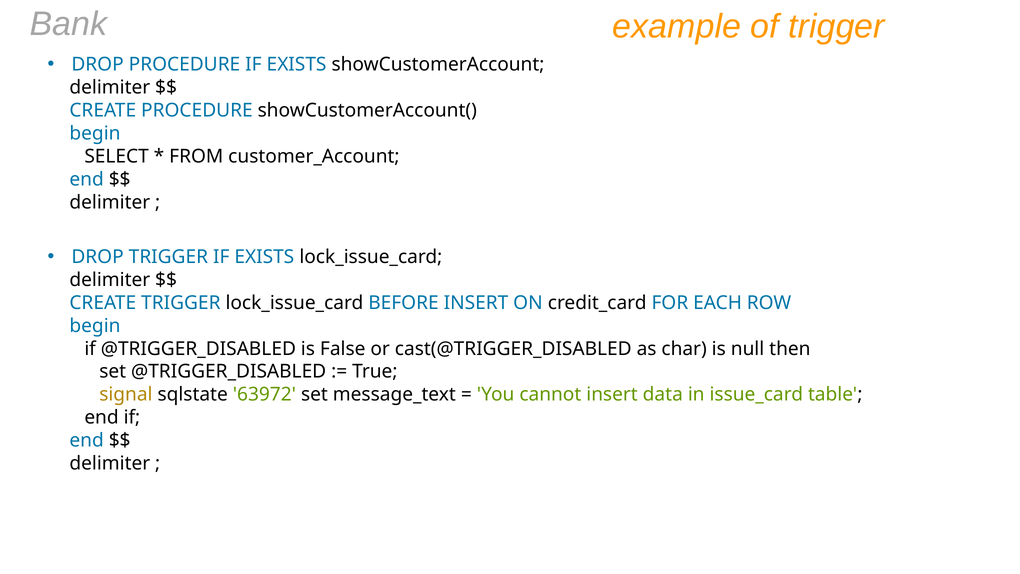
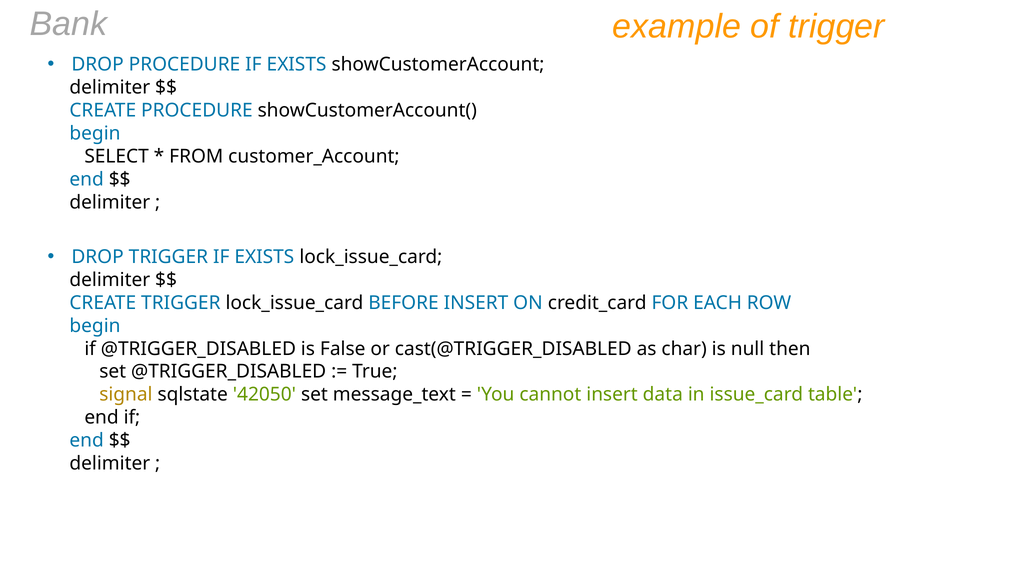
63972: 63972 -> 42050 (264, 394)
